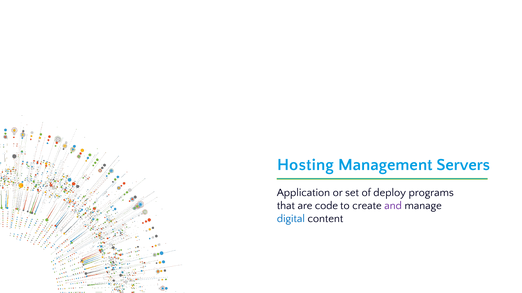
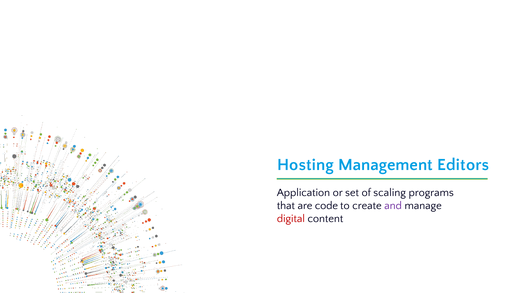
Servers: Servers -> Editors (463, 165)
deploy: deploy -> scaling (390, 193)
digital colour: blue -> red (291, 219)
